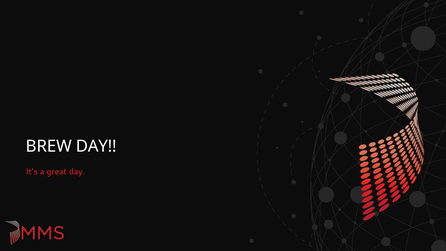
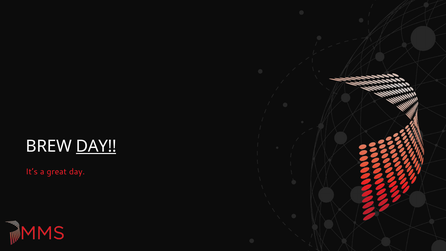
DAY underline: none -> present (96, 146)
